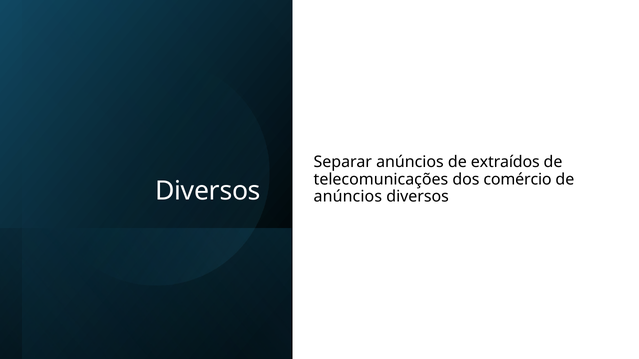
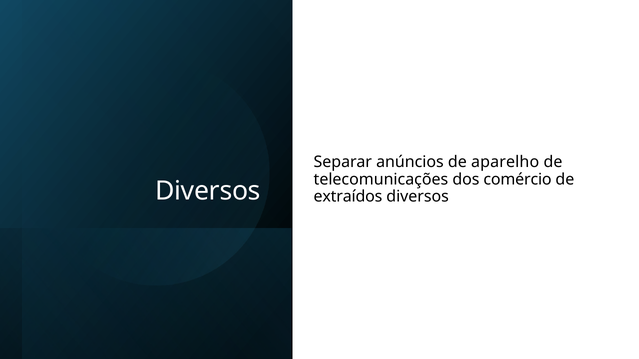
extraídos: extraídos -> aparelho (505, 162)
anúncios: anúncios -> extraídos (348, 197)
